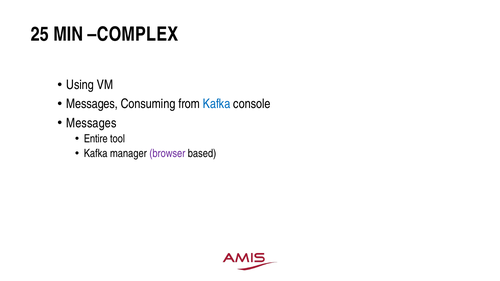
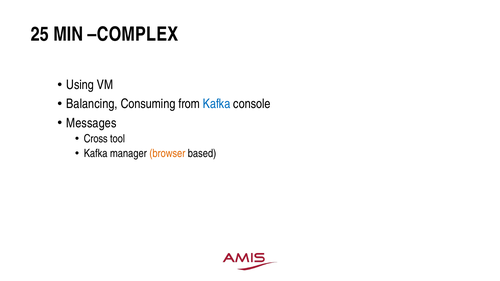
Messages: Messages -> Balancing (92, 104)
Entire: Entire -> Cross (96, 139)
browser colour: purple -> orange (167, 154)
